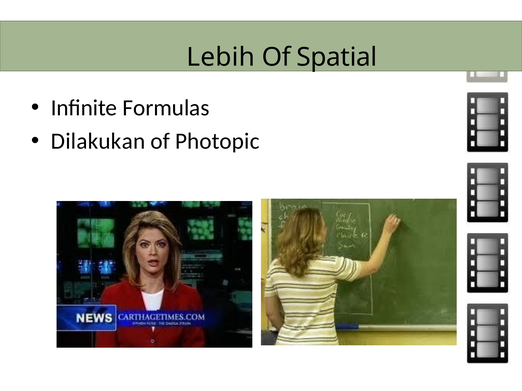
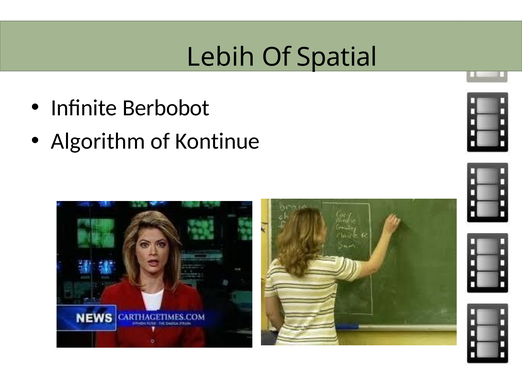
Formulas: Formulas -> Berbobot (166, 108)
Dilakukan: Dilakukan -> Algorithm (98, 142)
Photopic: Photopic -> Kontinue (217, 142)
